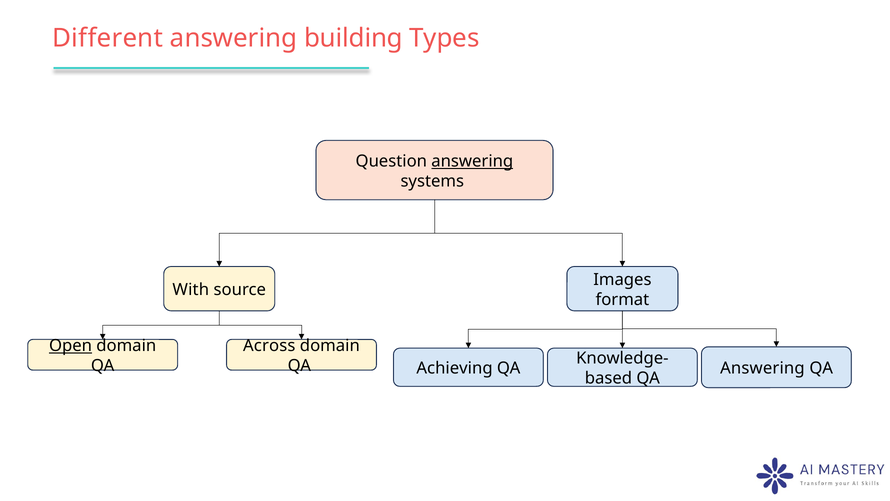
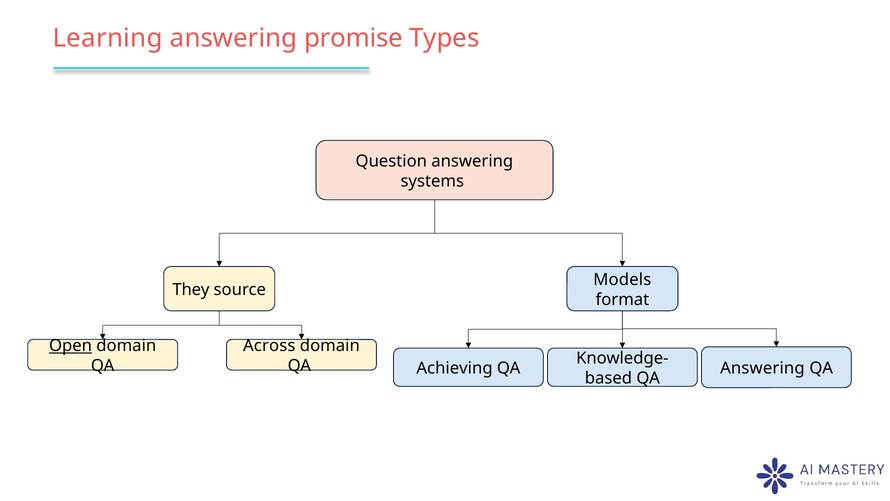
Different: Different -> Learning (108, 38)
building: building -> promise (353, 38)
answering underline: present -> none (472, 161)
Images: Images -> Models (622, 280)
With: With -> They (191, 290)
